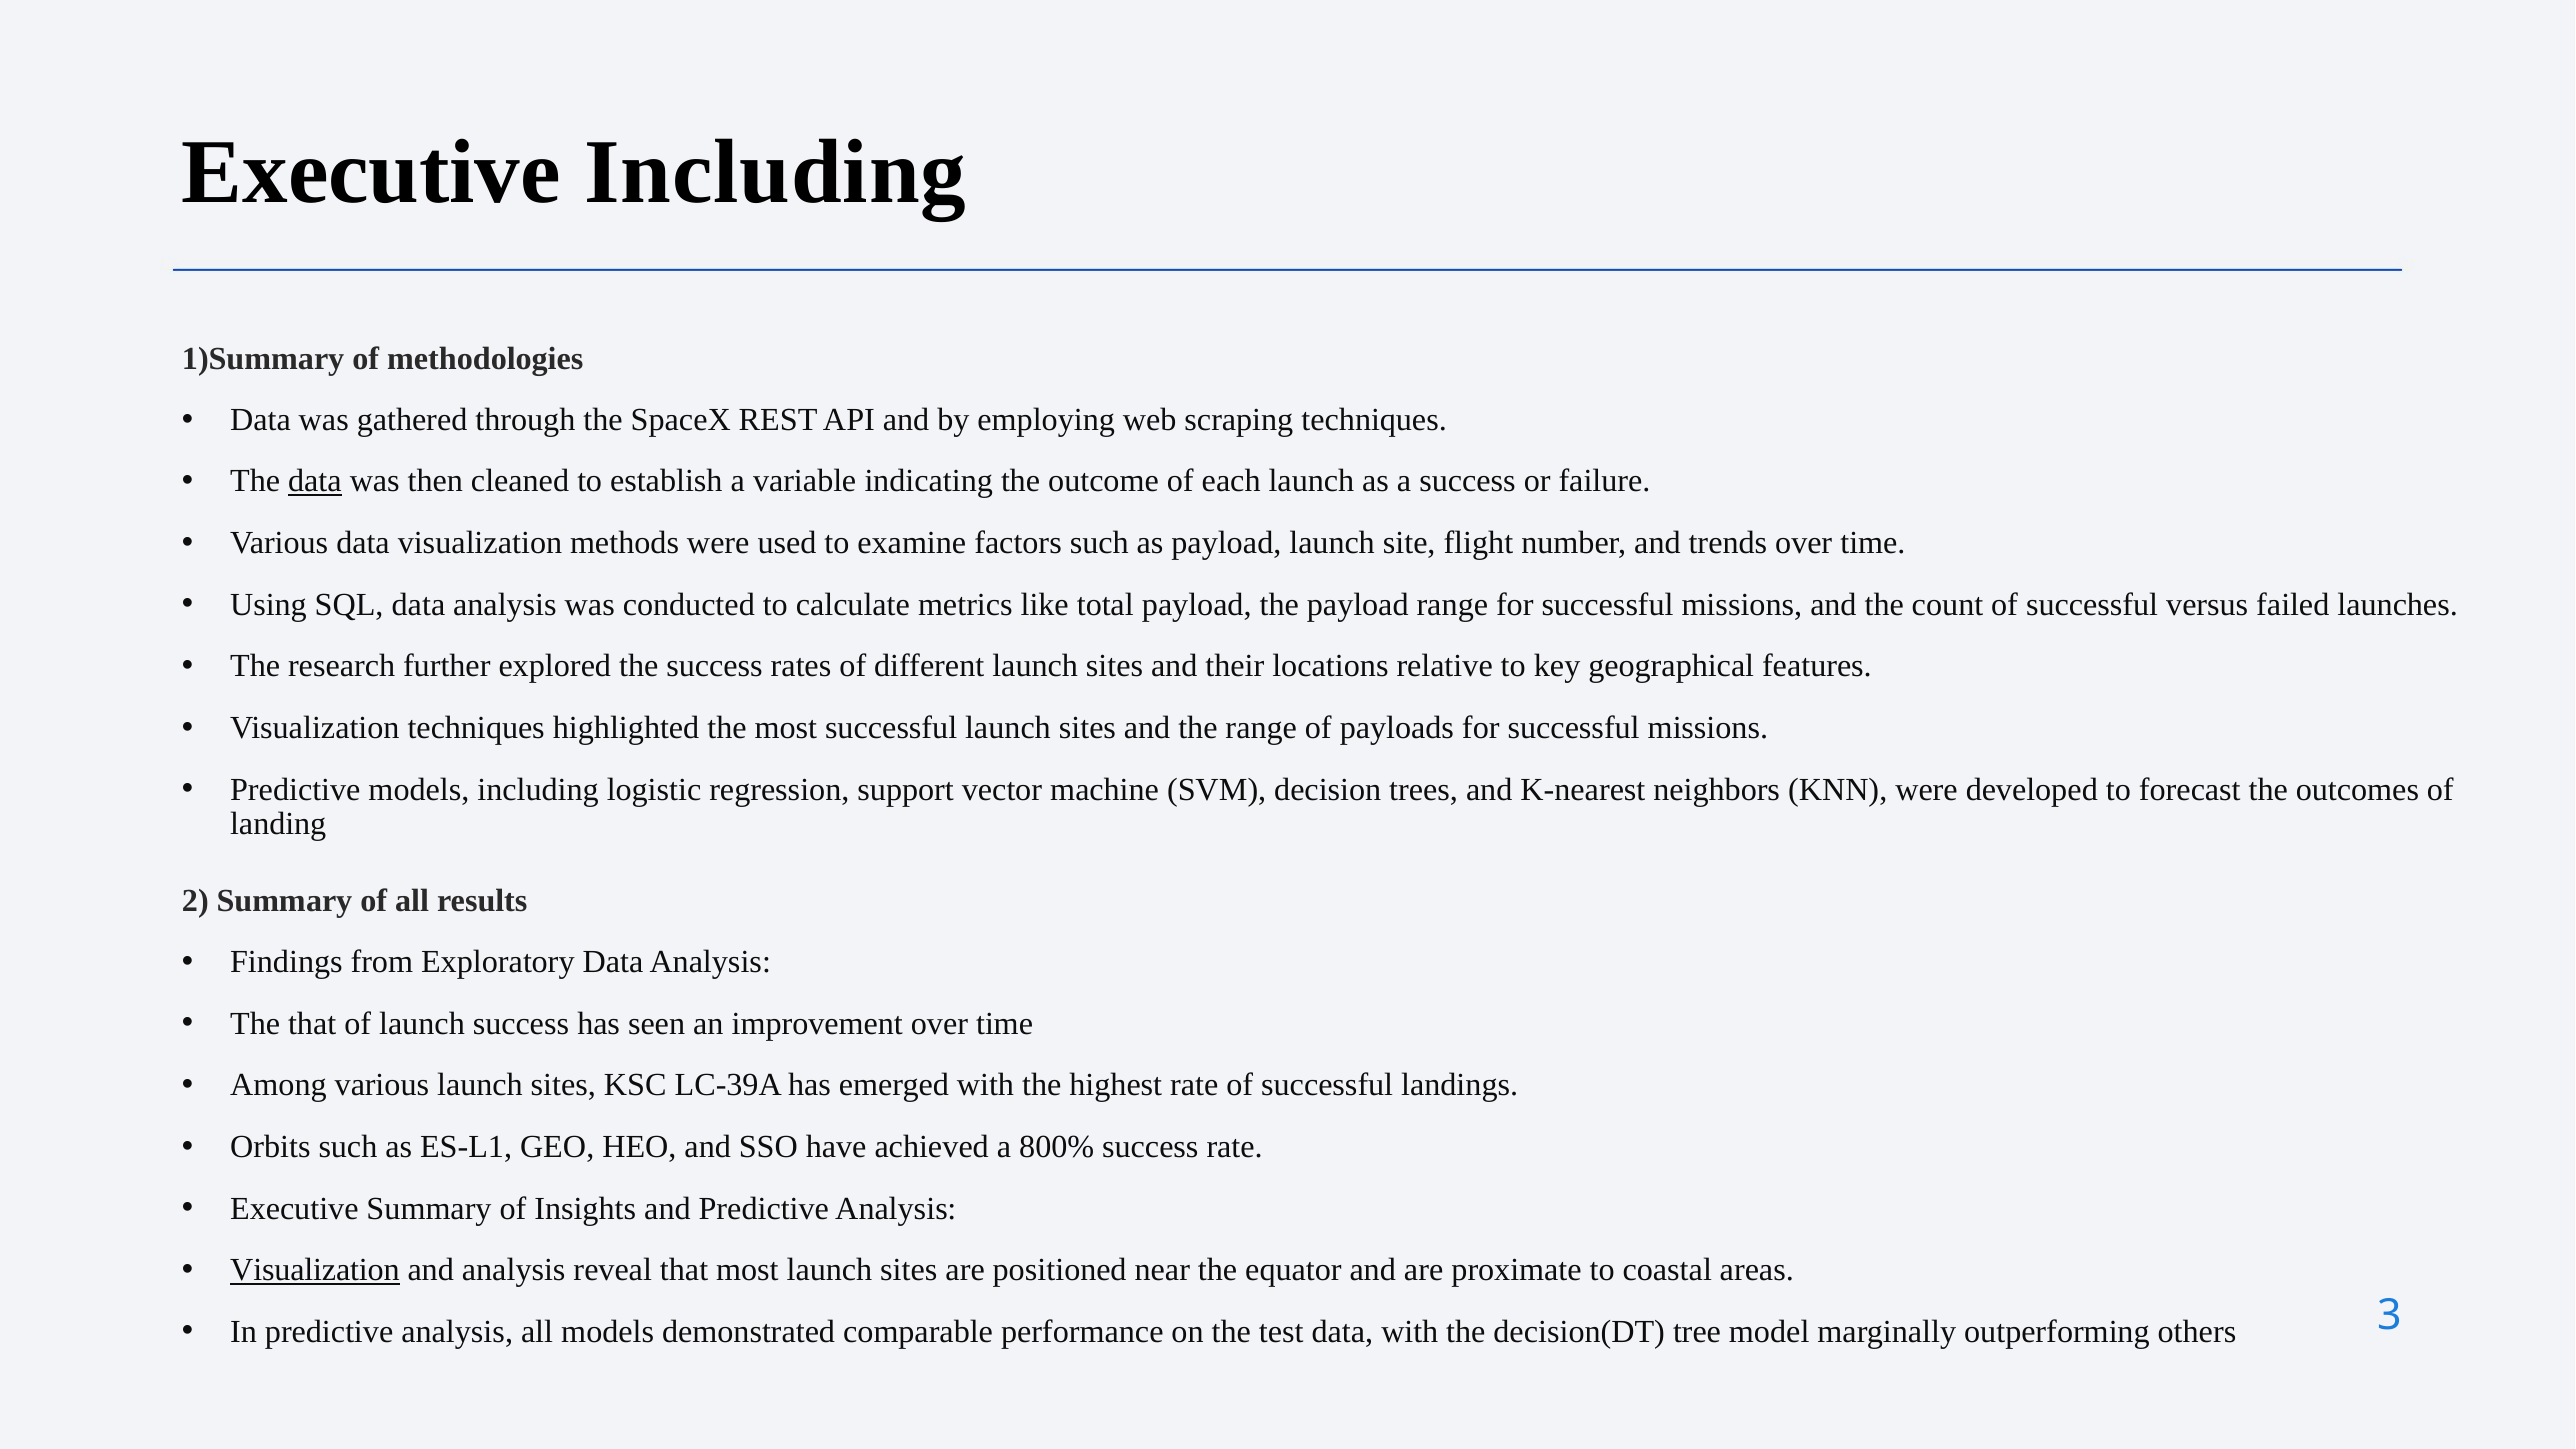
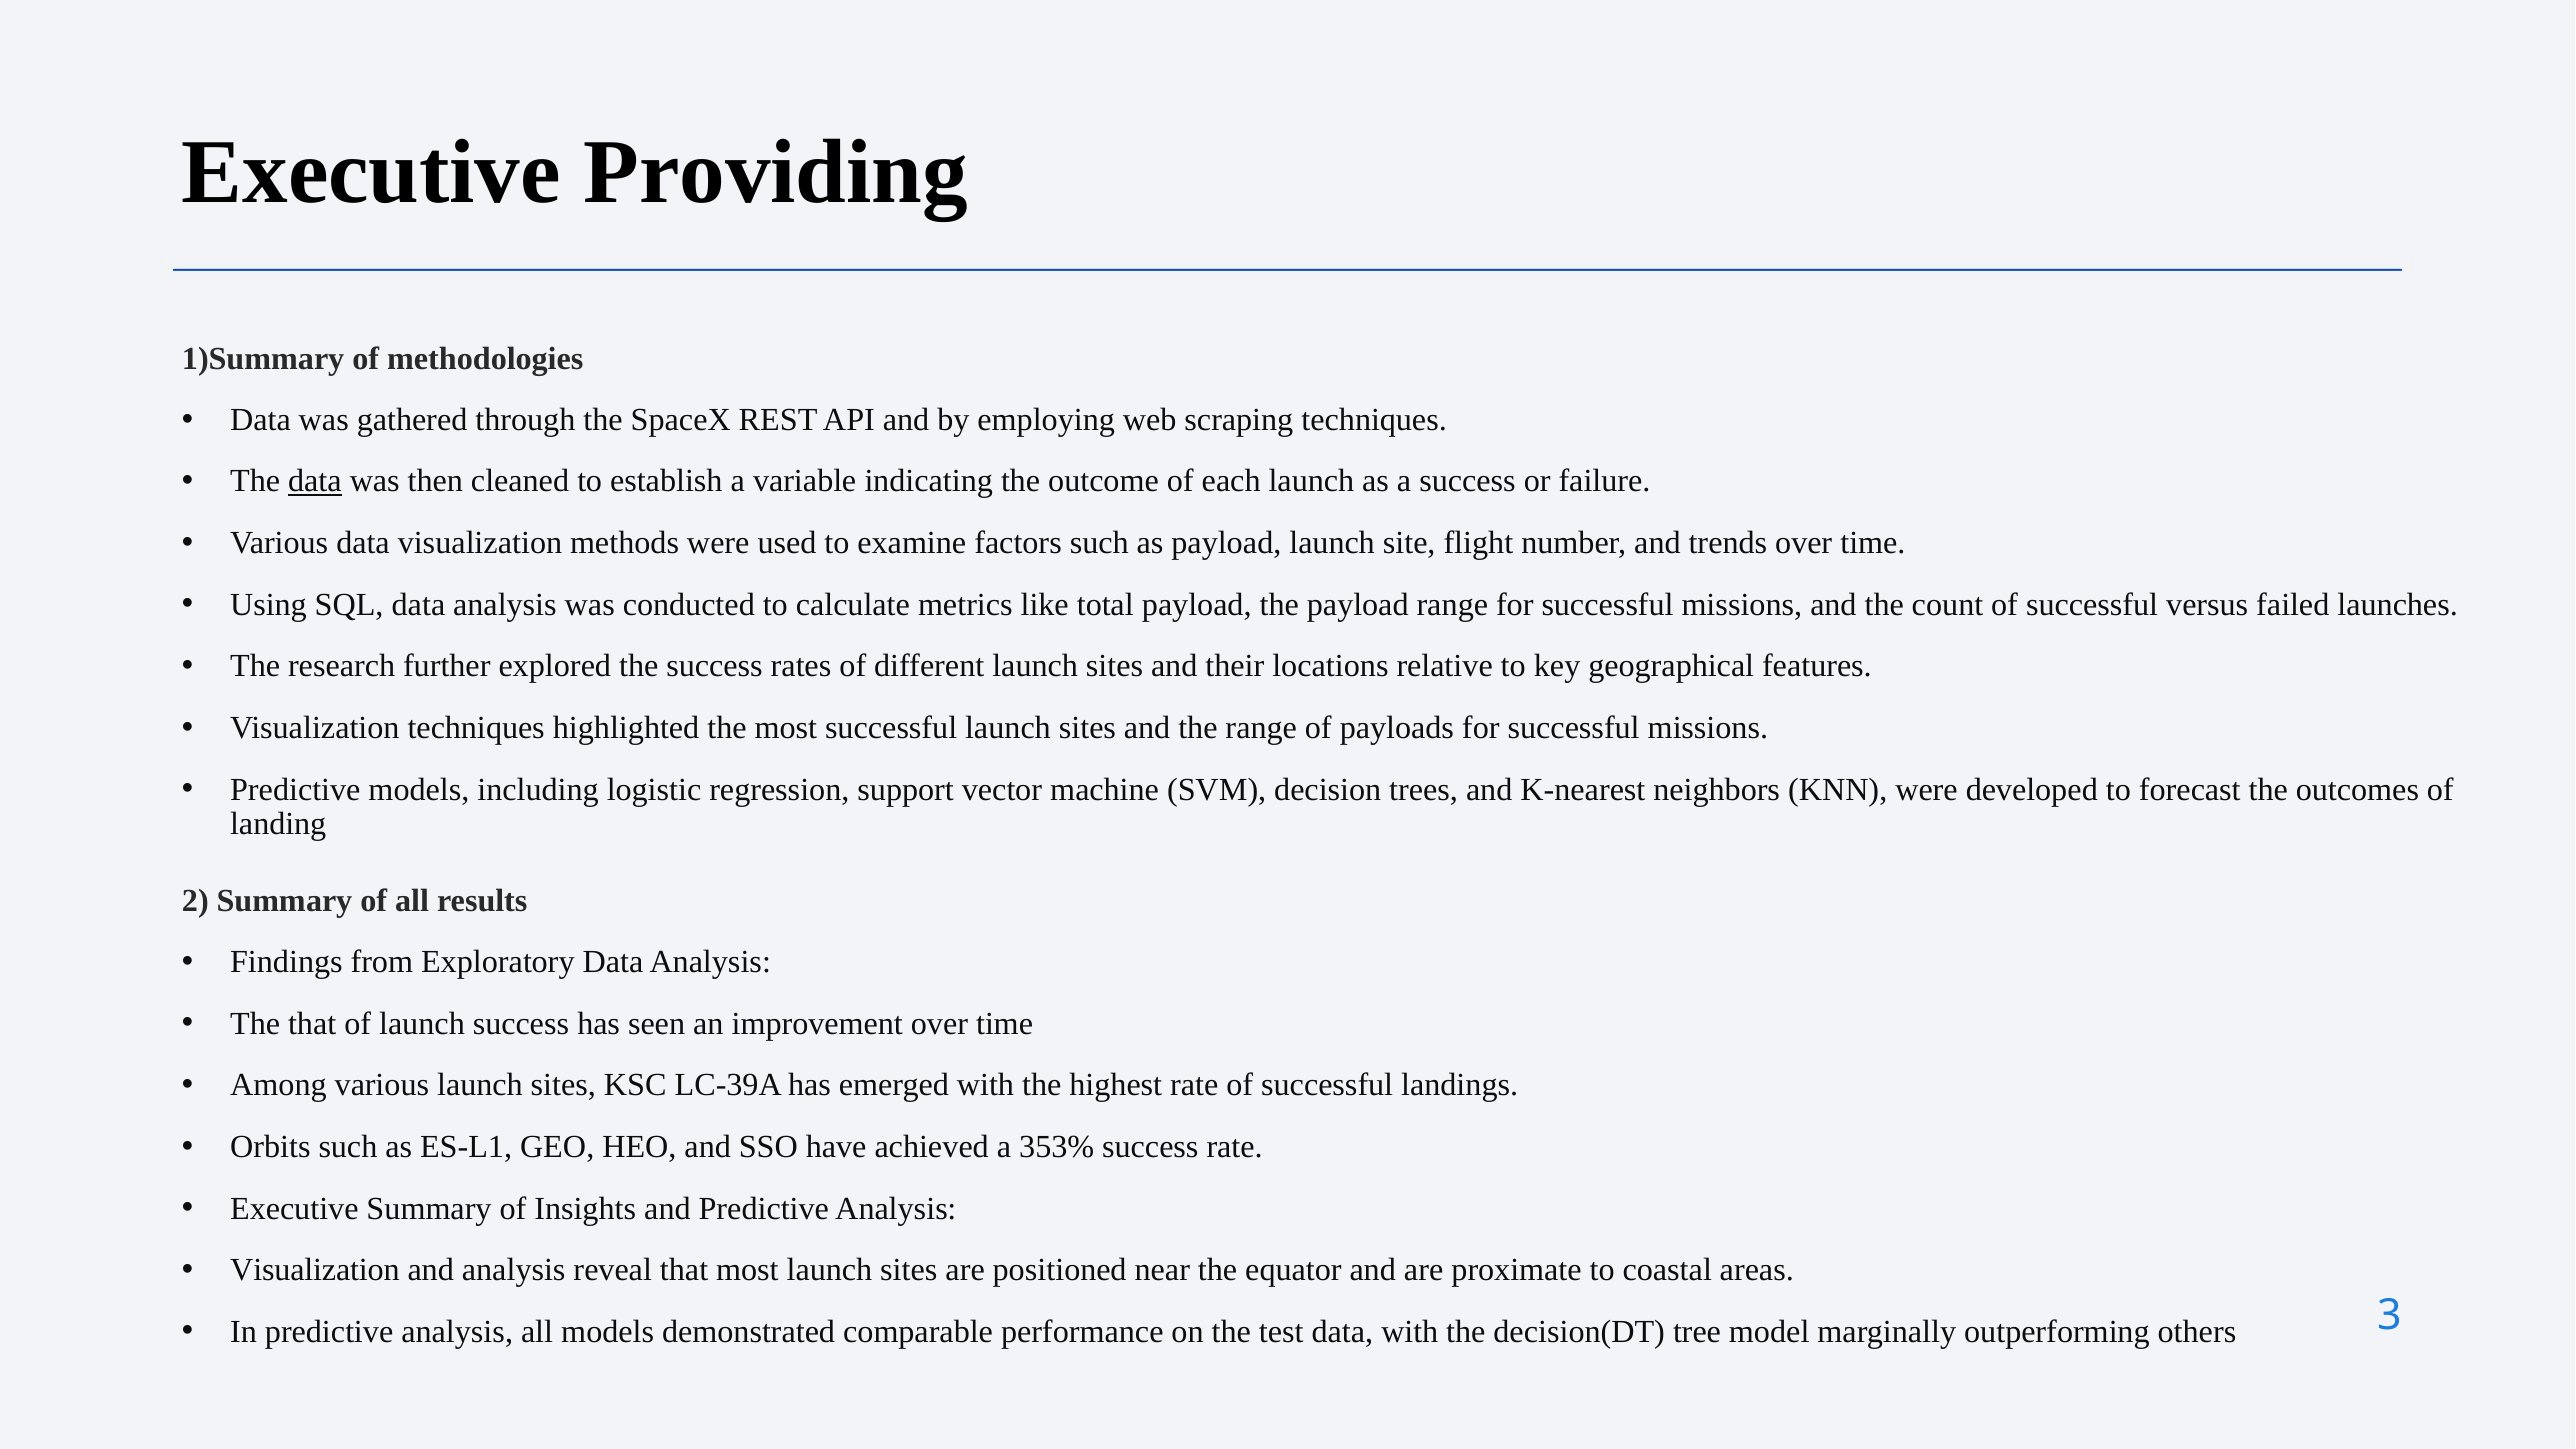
Executive Including: Including -> Providing (776, 172)
800%: 800% -> 353% (1057, 1147)
Visualization underline: present -> none (315, 1270)
